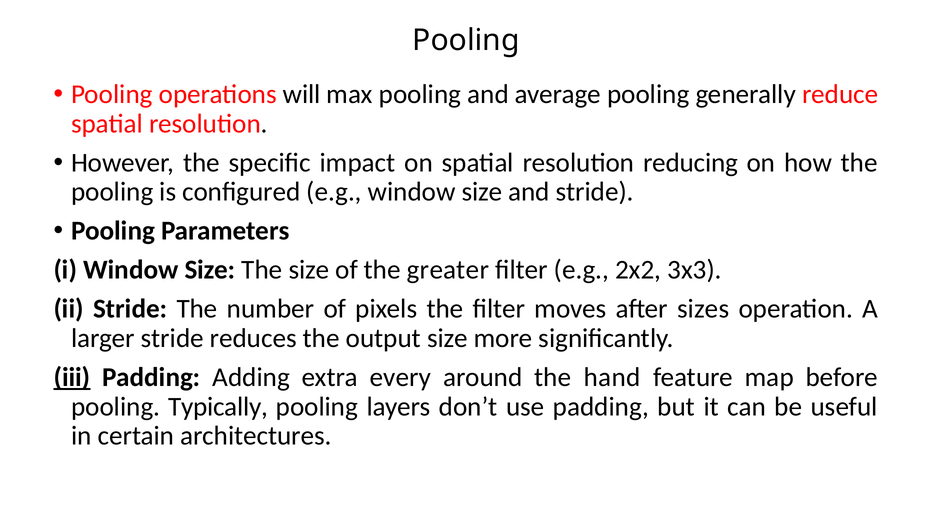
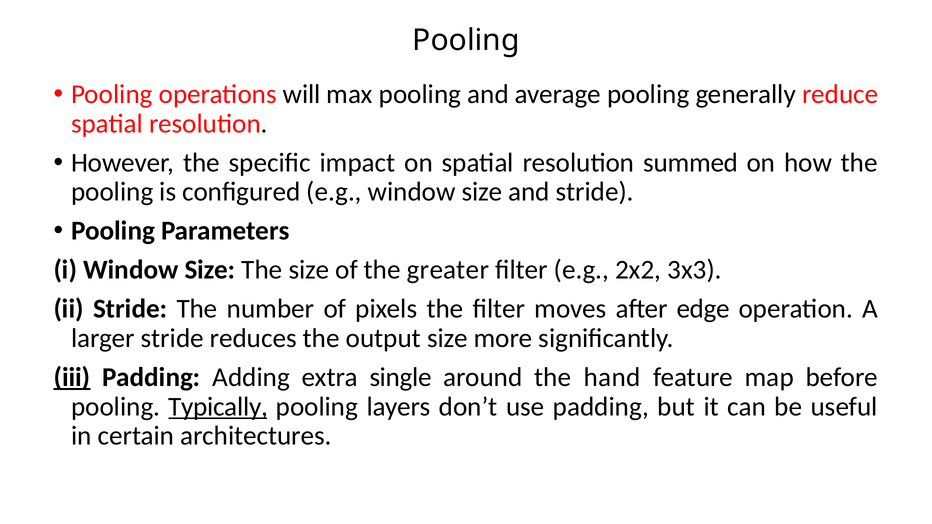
reducing: reducing -> summed (691, 163)
sizes: sizes -> edge (703, 309)
every: every -> single (401, 377)
Typically underline: none -> present (218, 407)
